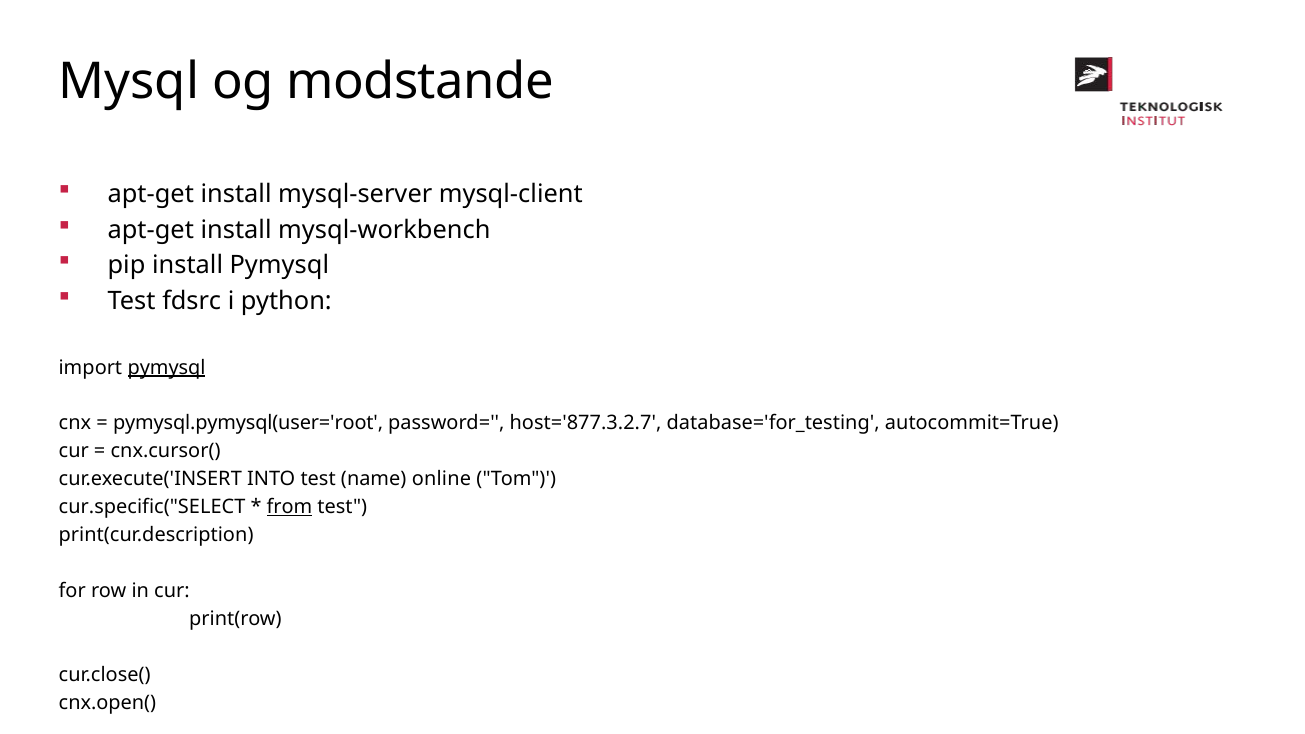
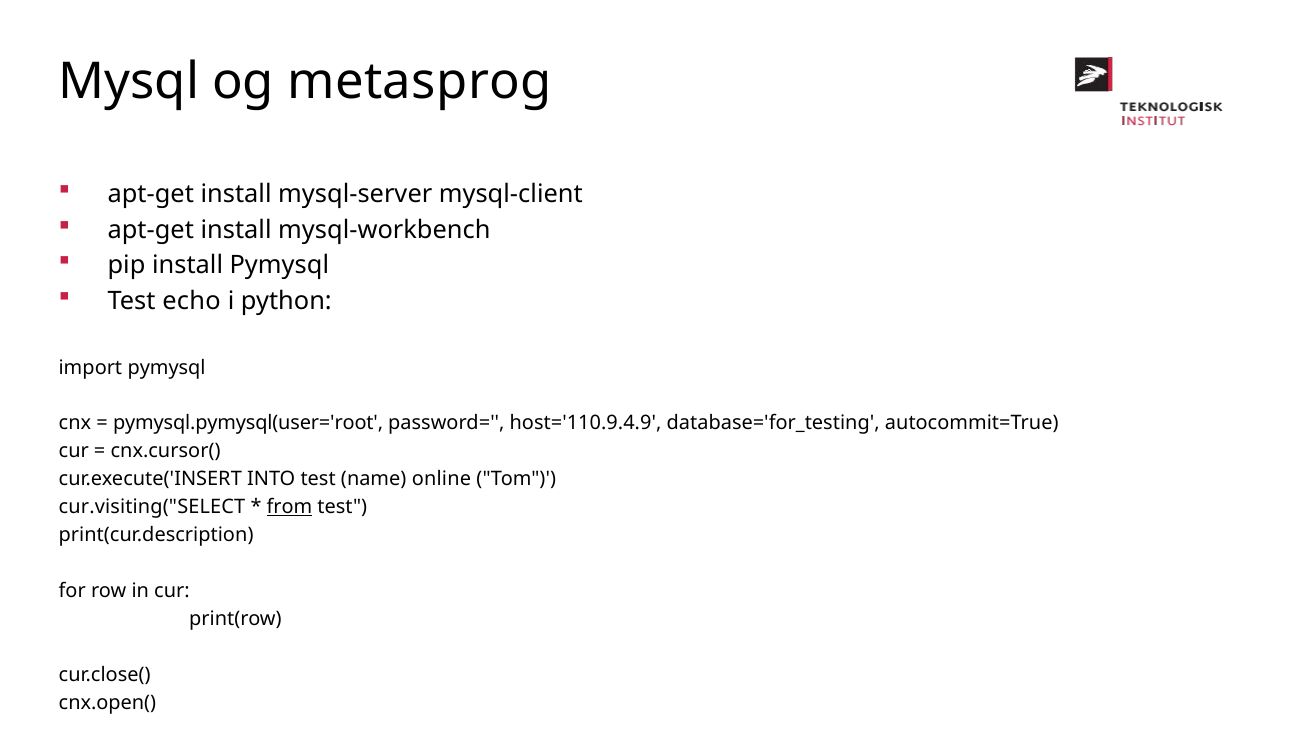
modstande: modstande -> metasprog (420, 81)
fdsrc: fdsrc -> echo (192, 301)
pymysql underline: present -> none (167, 368)
host='877.3.2.7: host='877.3.2.7 -> host='110.9.4.9 (585, 423)
cur.specific("SELECT: cur.specific("SELECT -> cur.visiting("SELECT (152, 507)
